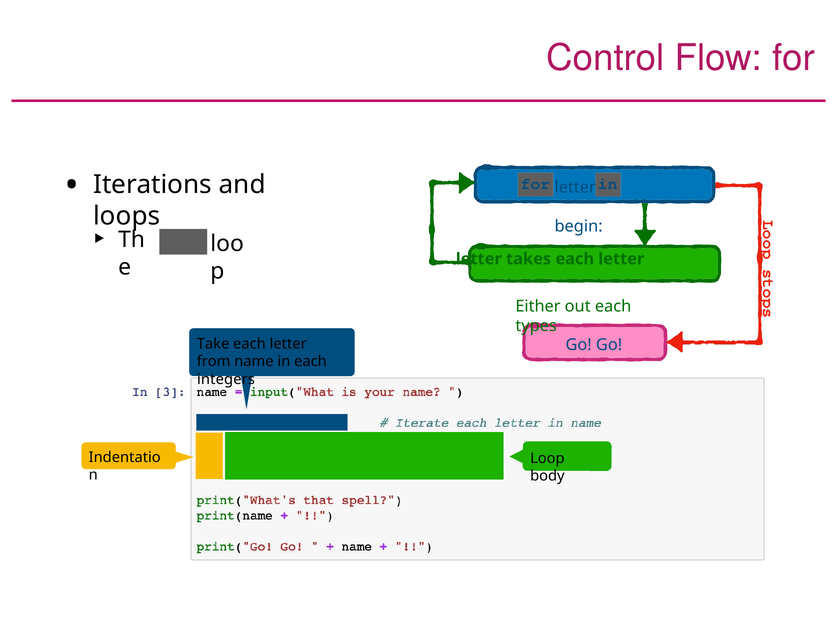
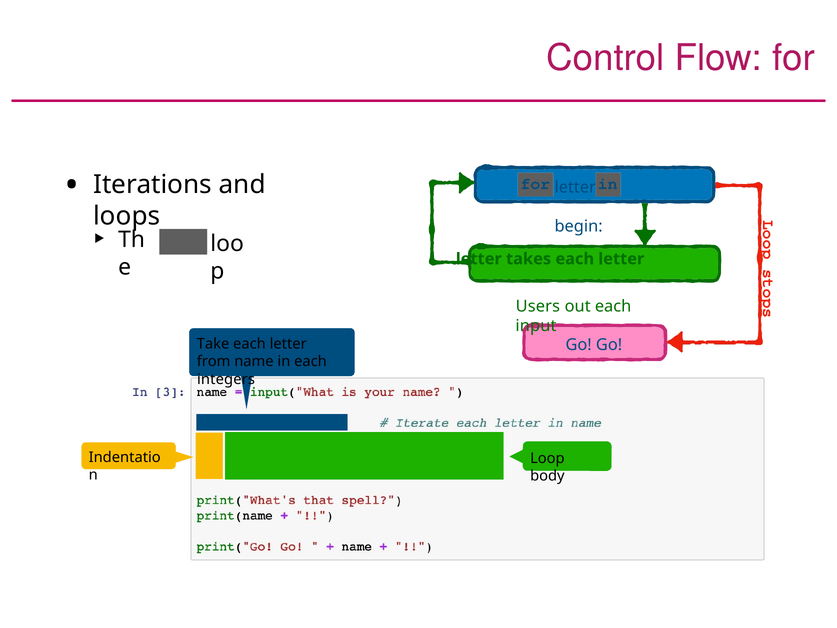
Either: Either -> Users (538, 306)
types: types -> input (536, 326)
